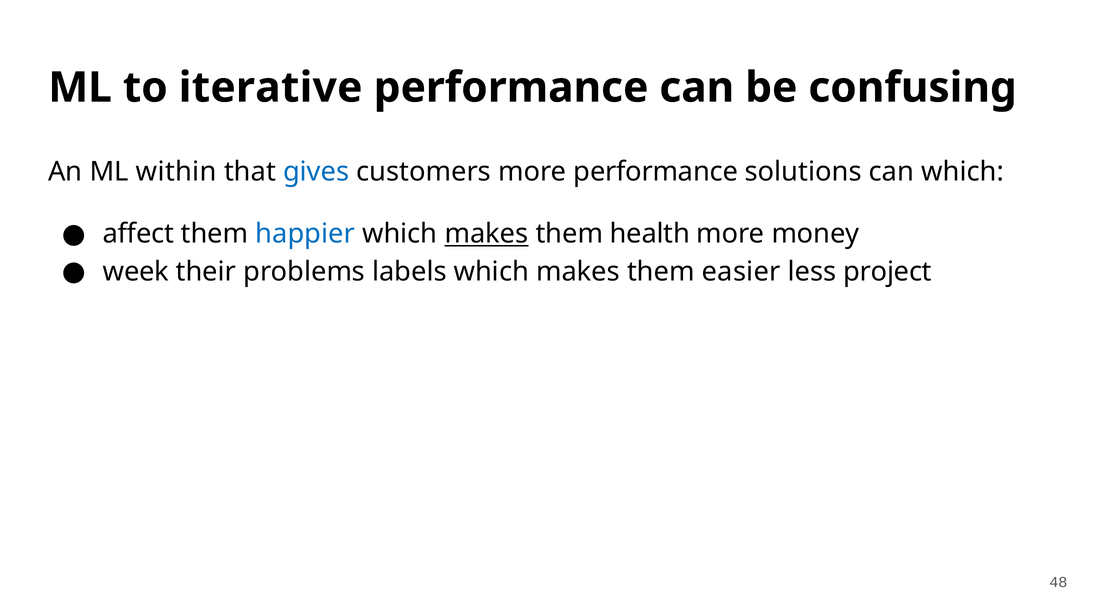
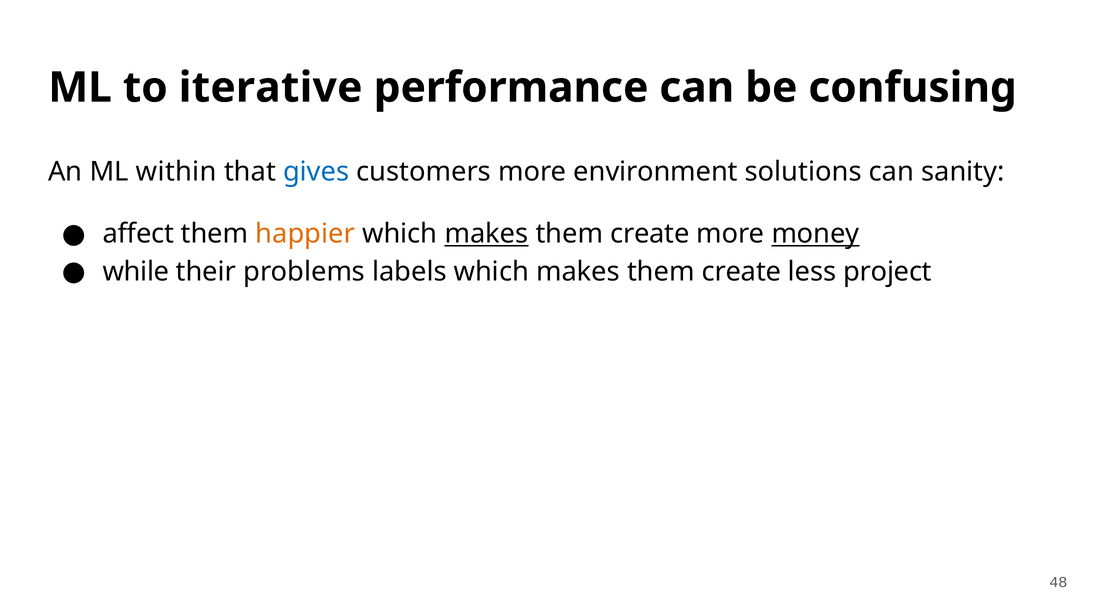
more performance: performance -> environment (656, 172)
can which: which -> sanity (963, 172)
happier colour: blue -> orange (305, 234)
health: health -> create (650, 234)
money underline: none -> present (815, 234)
week: week -> while (136, 272)
easier: easier -> create (741, 272)
